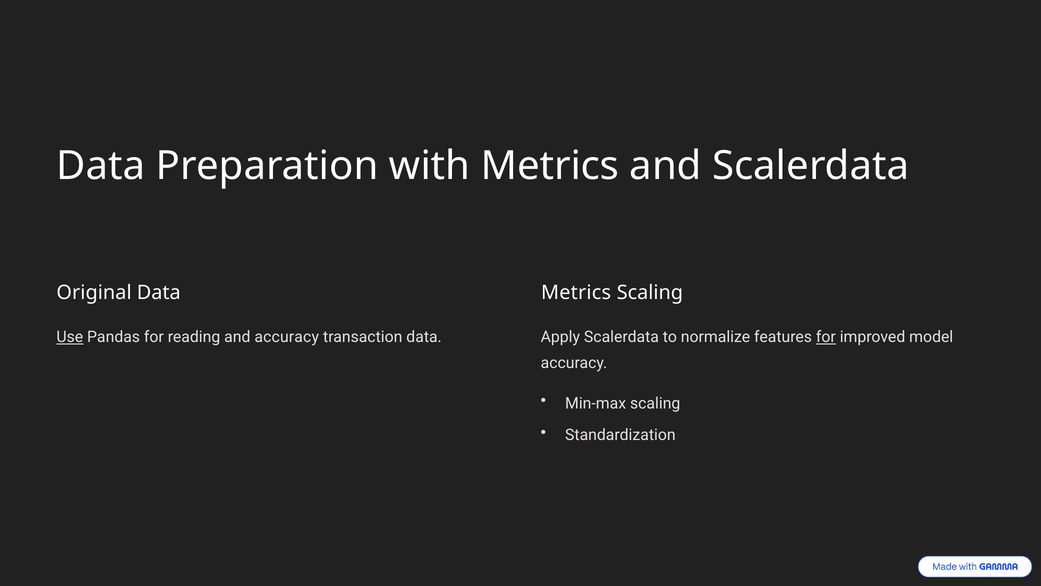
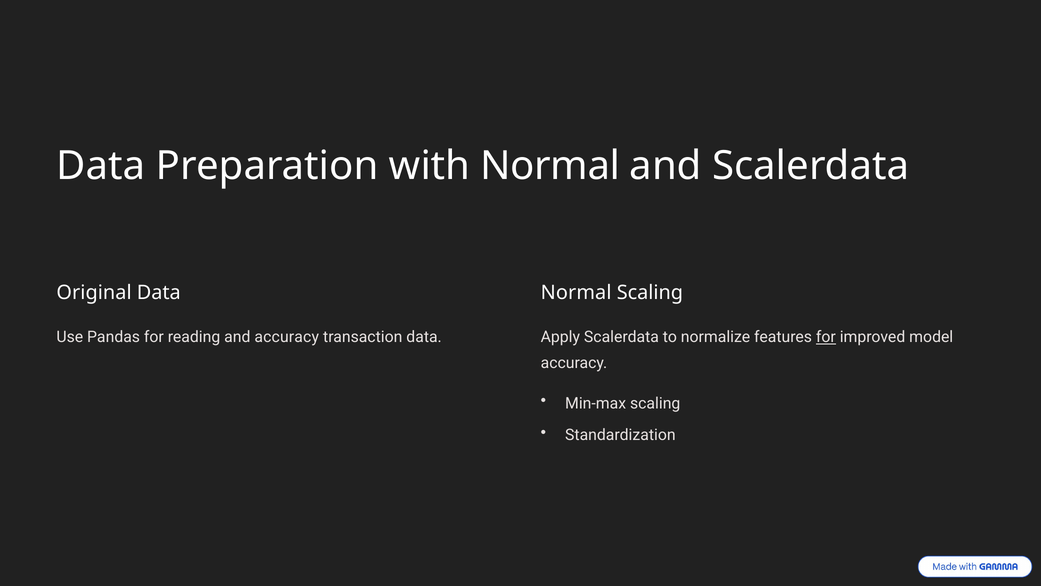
with Metrics: Metrics -> Normal (550, 166)
Metrics: Metrics -> Normal (576, 292)
Use underline: present -> none (70, 337)
